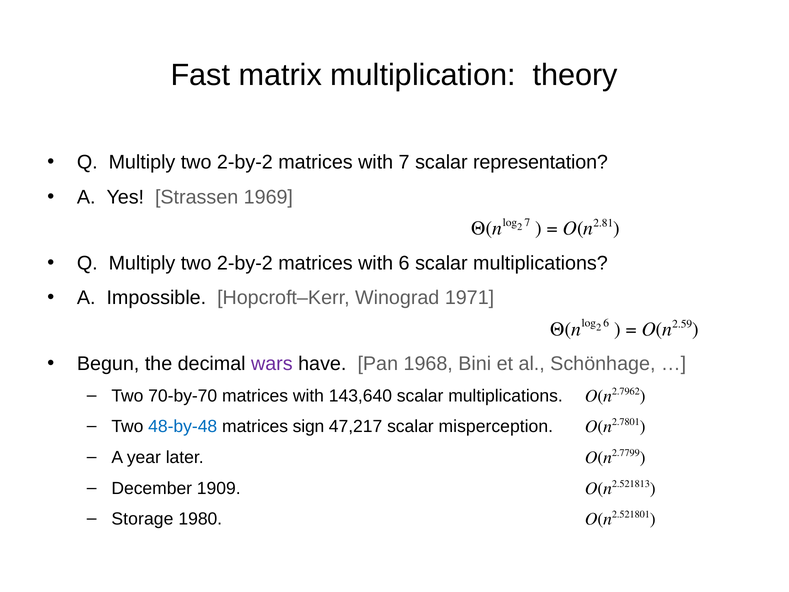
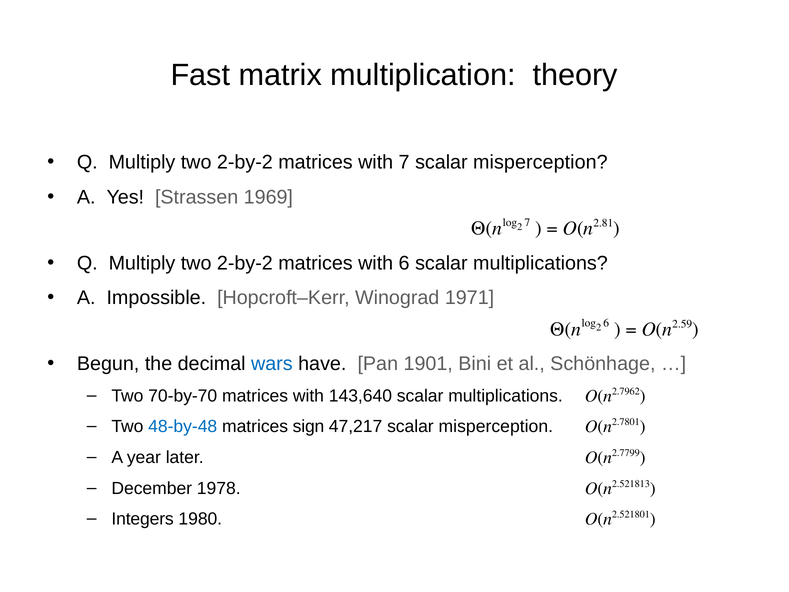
7 scalar representation: representation -> misperception (540, 162)
wars colour: purple -> blue (272, 364)
1968: 1968 -> 1901 (428, 364)
1909: 1909 -> 1978 (219, 488)
Storage: Storage -> Integers (143, 519)
